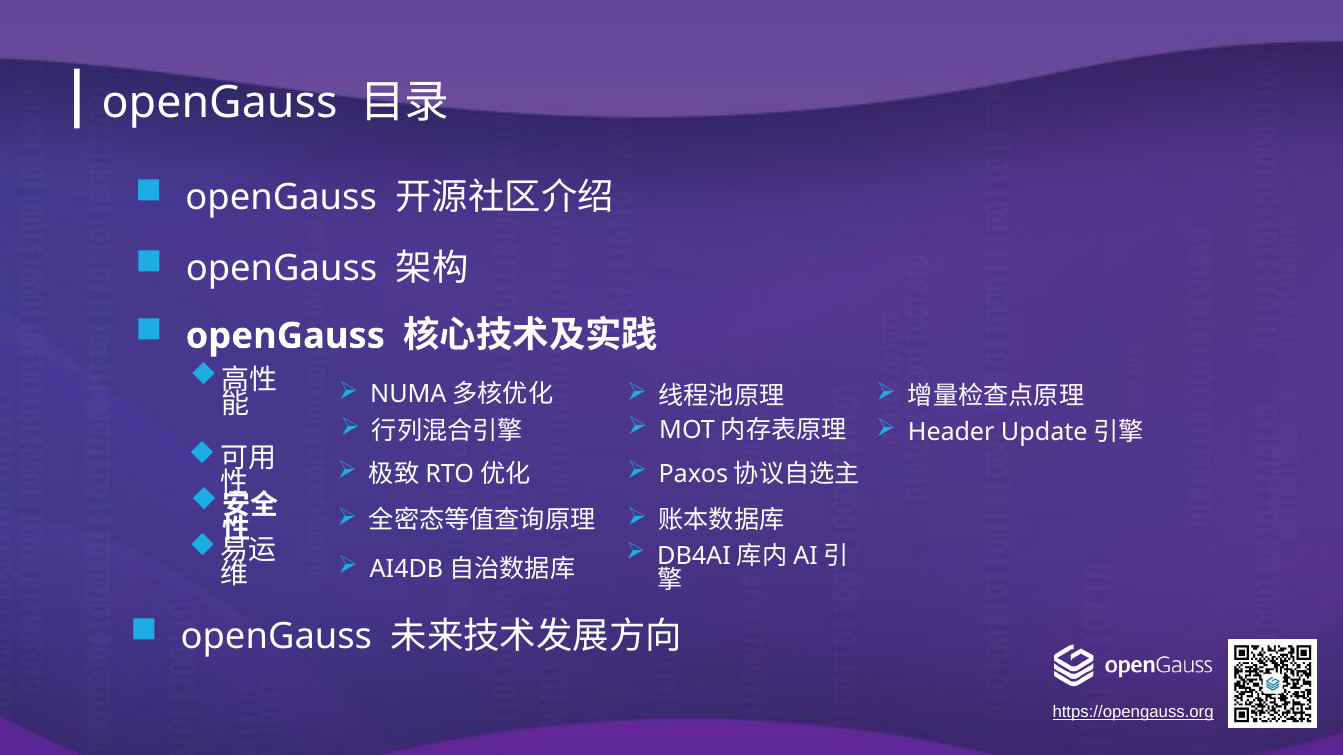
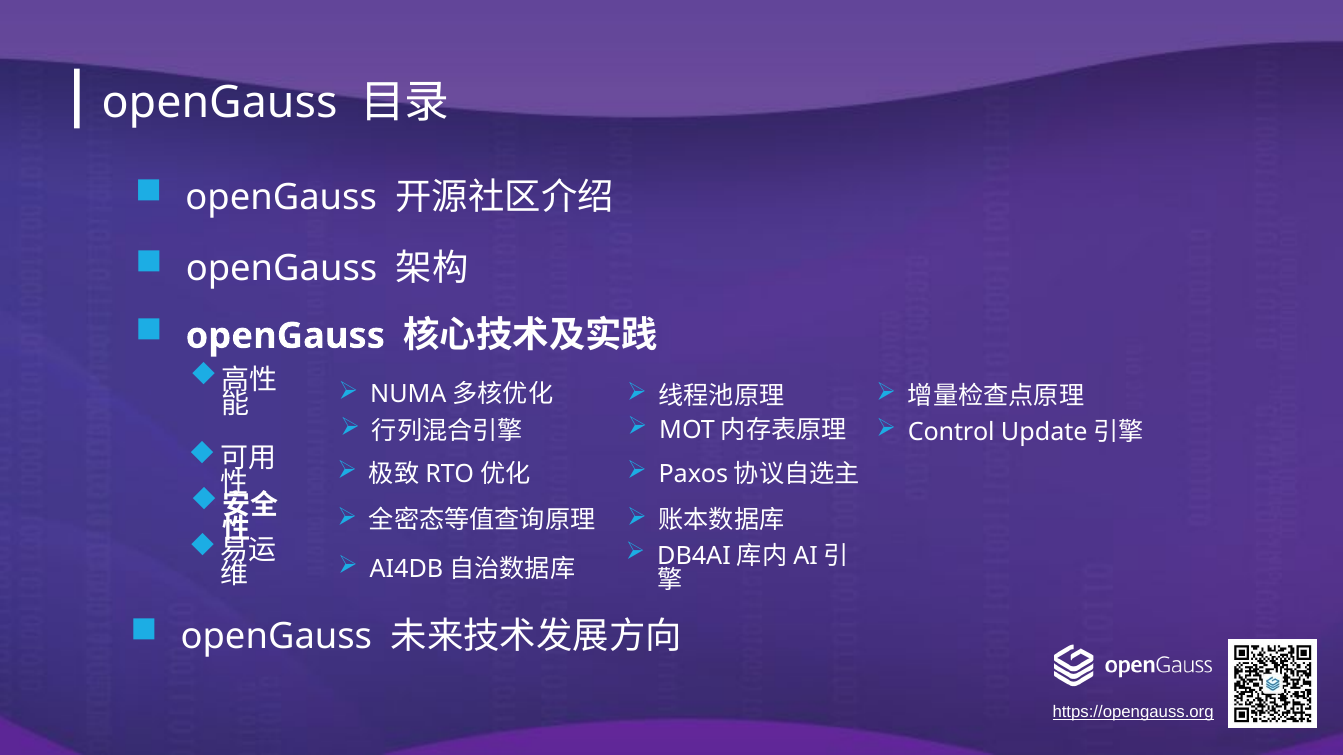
Header: Header -> Control (951, 433)
